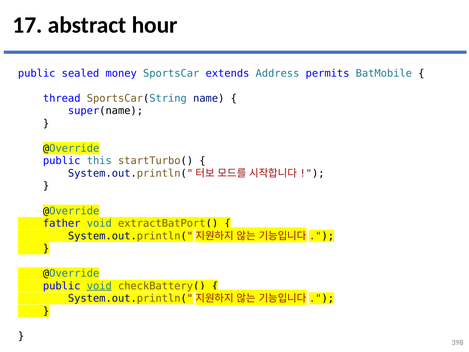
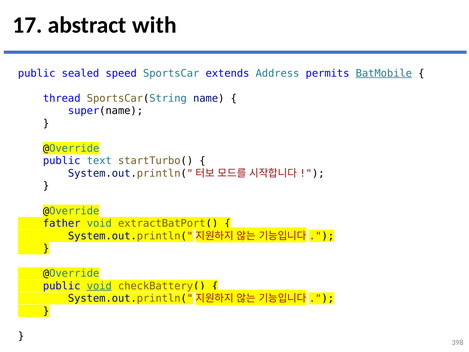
hour: hour -> with (154, 25)
money: money -> speed (121, 73)
BatMobile underline: none -> present (384, 73)
this: this -> text (99, 161)
